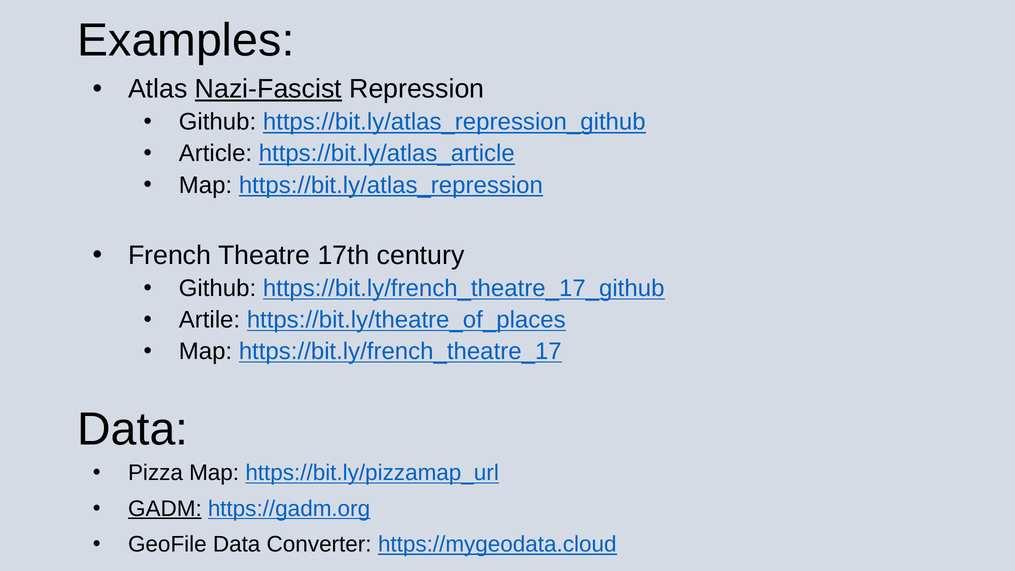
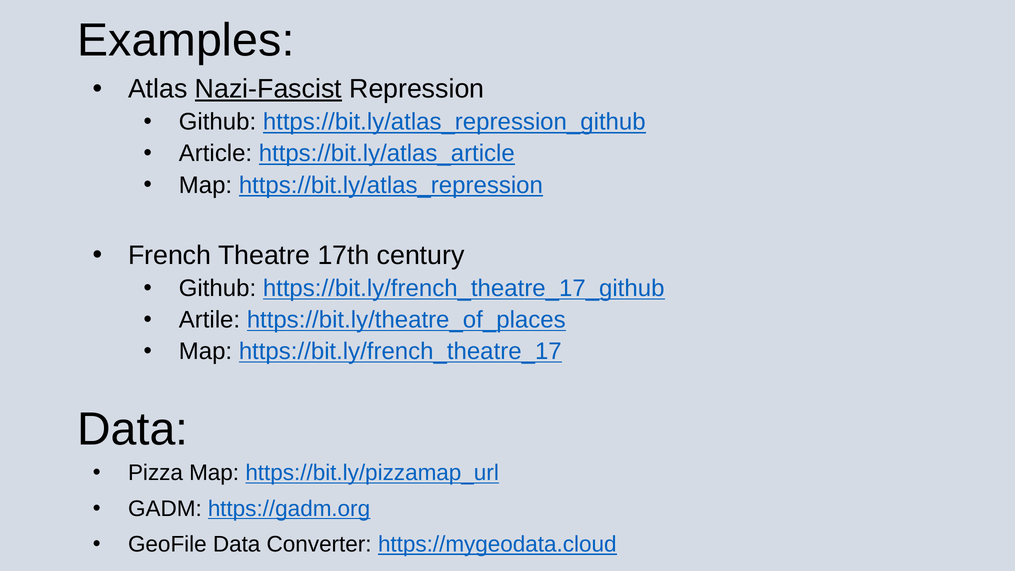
GADM underline: present -> none (165, 509)
